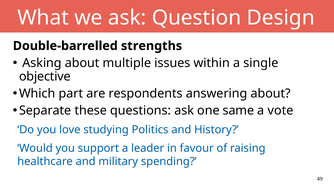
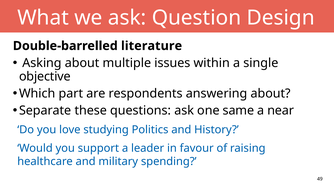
strengths: strengths -> literature (152, 46)
vote: vote -> near (281, 110)
